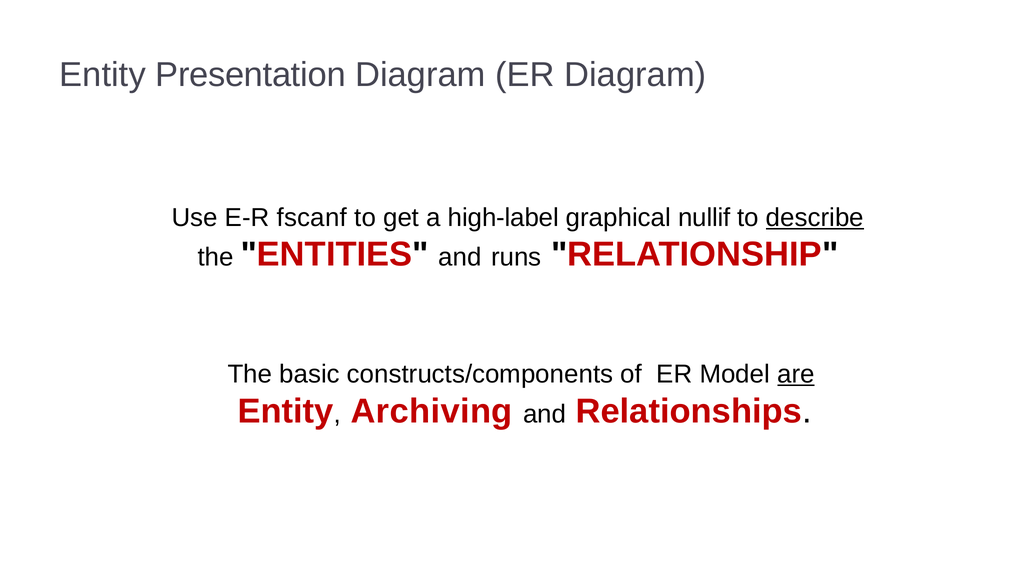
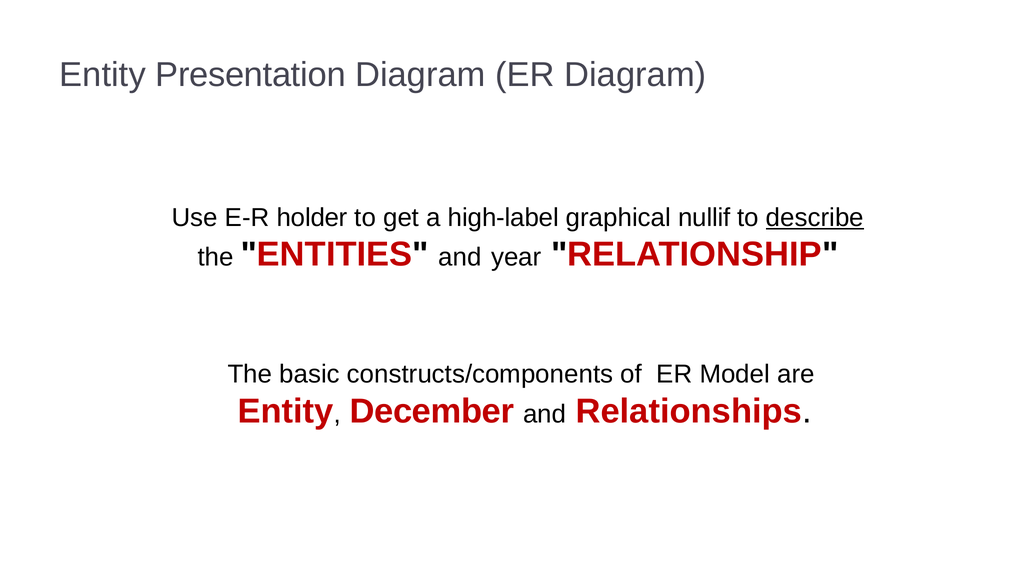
fscanf: fscanf -> holder (312, 217)
runs: runs -> year (516, 257)
are underline: present -> none (796, 374)
Archiving: Archiving -> December (432, 411)
